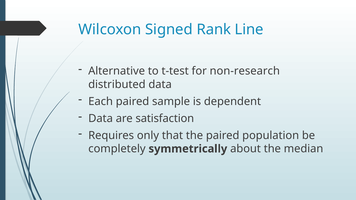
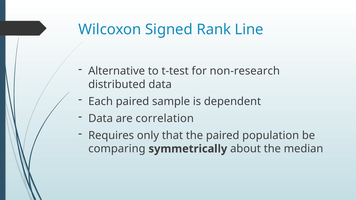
satisfaction: satisfaction -> correlation (165, 119)
completely: completely -> comparing (117, 149)
